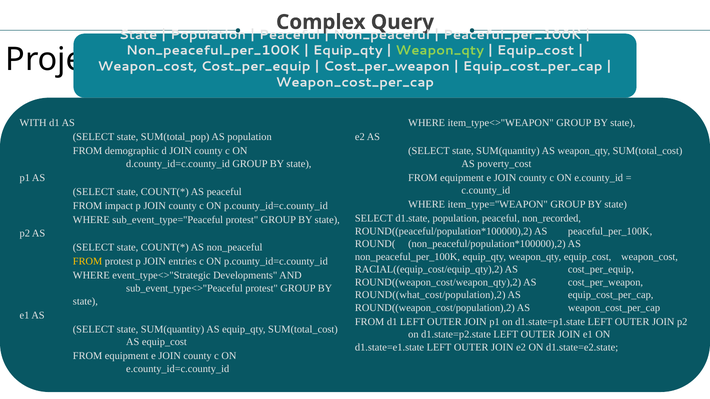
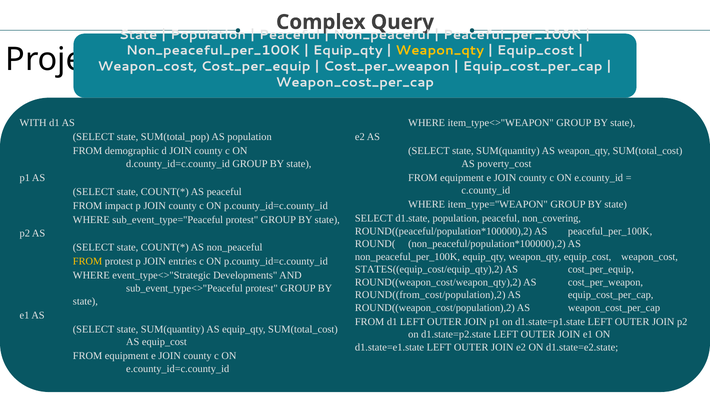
Weapon_qty colour: light green -> yellow (440, 51)
non_recorded: non_recorded -> non_covering (552, 219)
RACIAL((equip_cost/equip_qty),2: RACIAL((equip_cost/equip_qty),2 -> STATES((equip_cost/equip_qty),2 (429, 270)
ROUND((what_cost/population),2: ROUND((what_cost/population),2 -> ROUND((from_cost/population),2 (430, 295)
